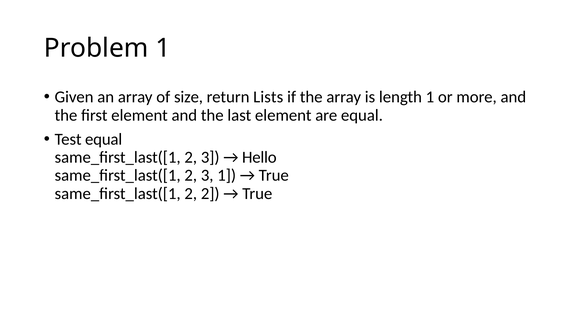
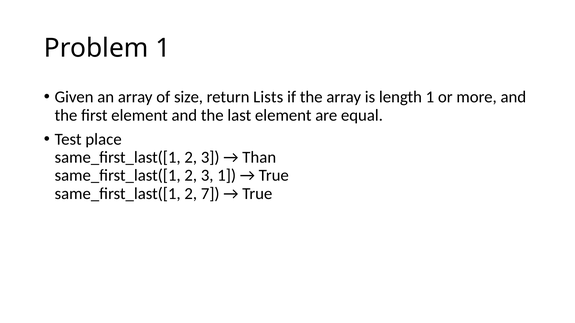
Test equal: equal -> place (104, 139)
Hello: Hello -> Than (259, 158)
2 2: 2 -> 7 (210, 194)
